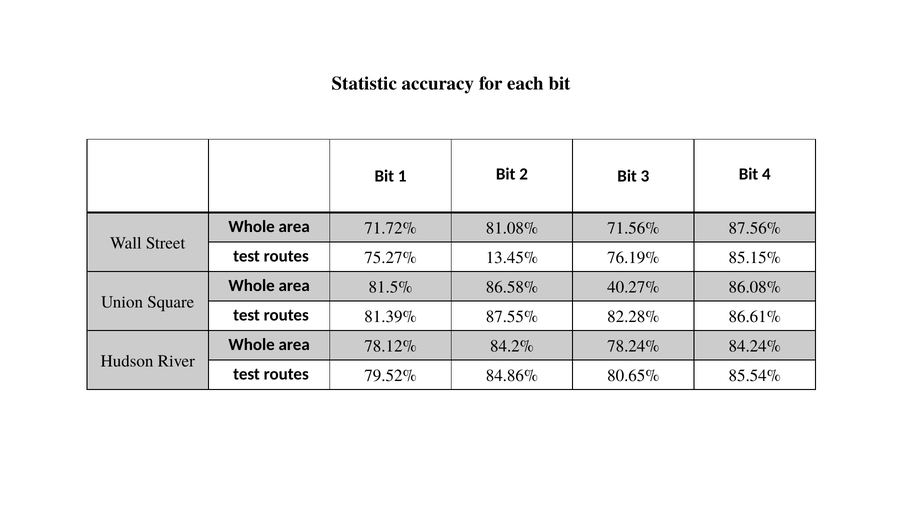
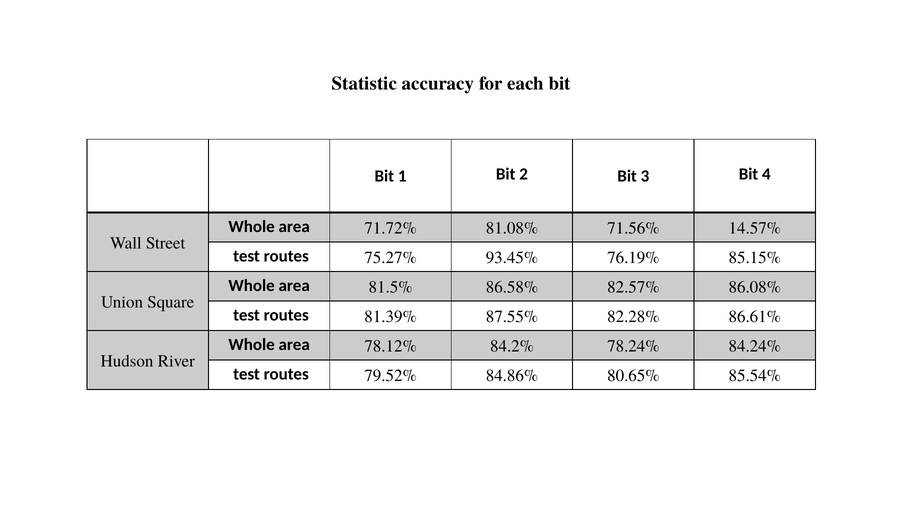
87.56%: 87.56% -> 14.57% (755, 228)
13.45%: 13.45% -> 93.45% (512, 258)
40.27%: 40.27% -> 82.57% (633, 287)
